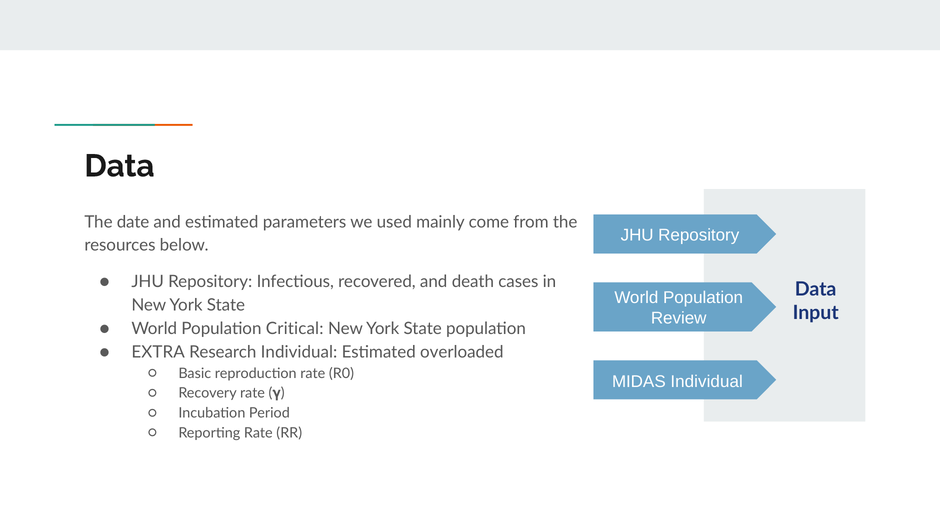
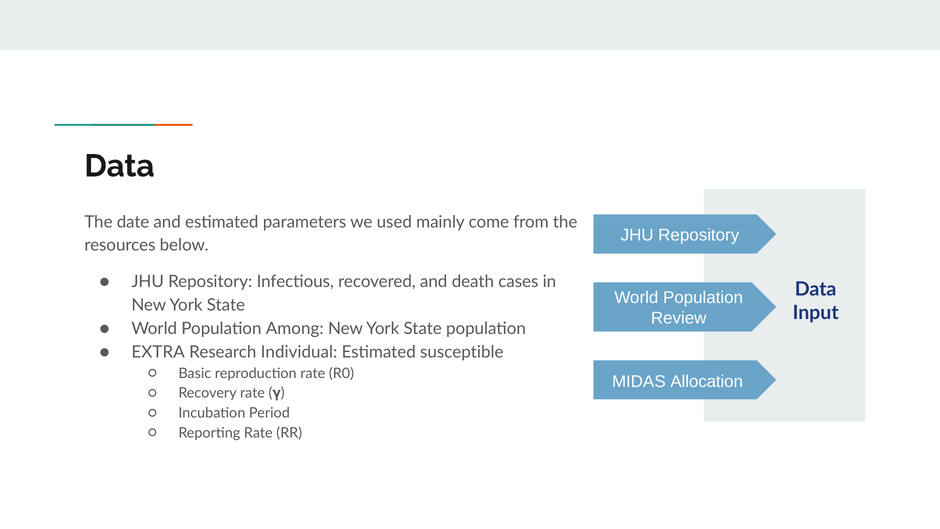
Critical: Critical -> Among (295, 329)
overloaded: overloaded -> susceptible (462, 352)
MIDAS Individual: Individual -> Allocation (707, 381)
